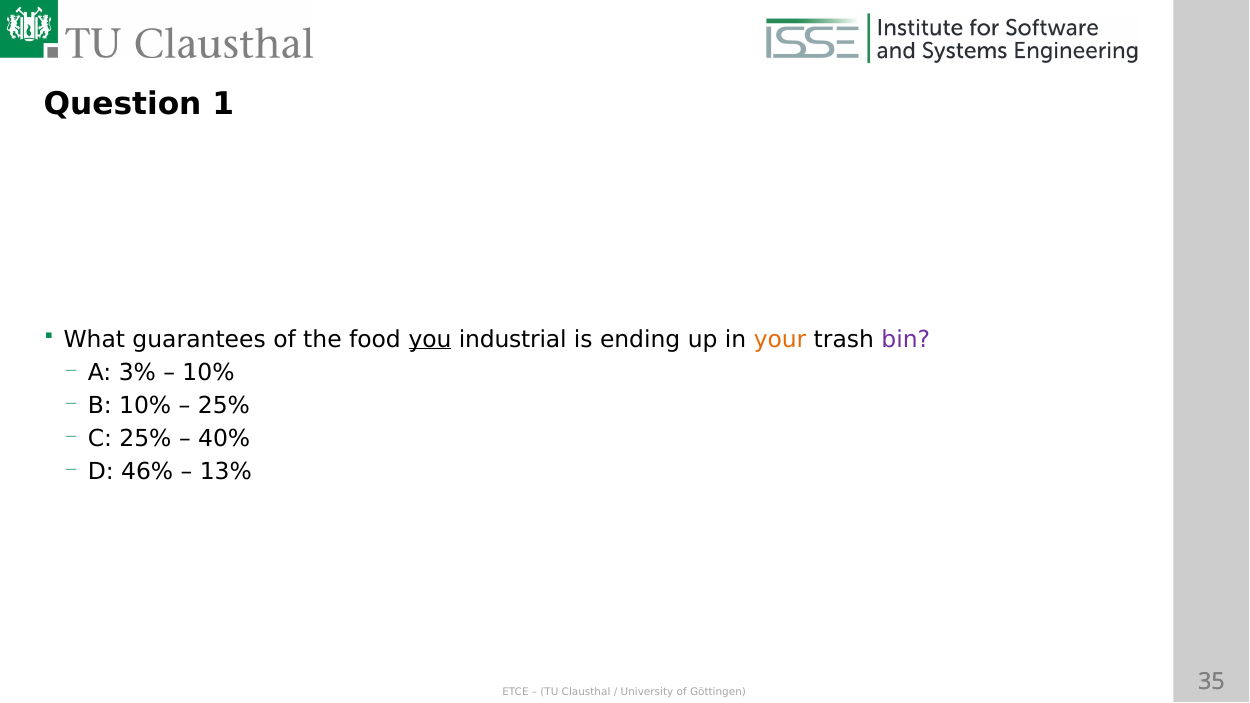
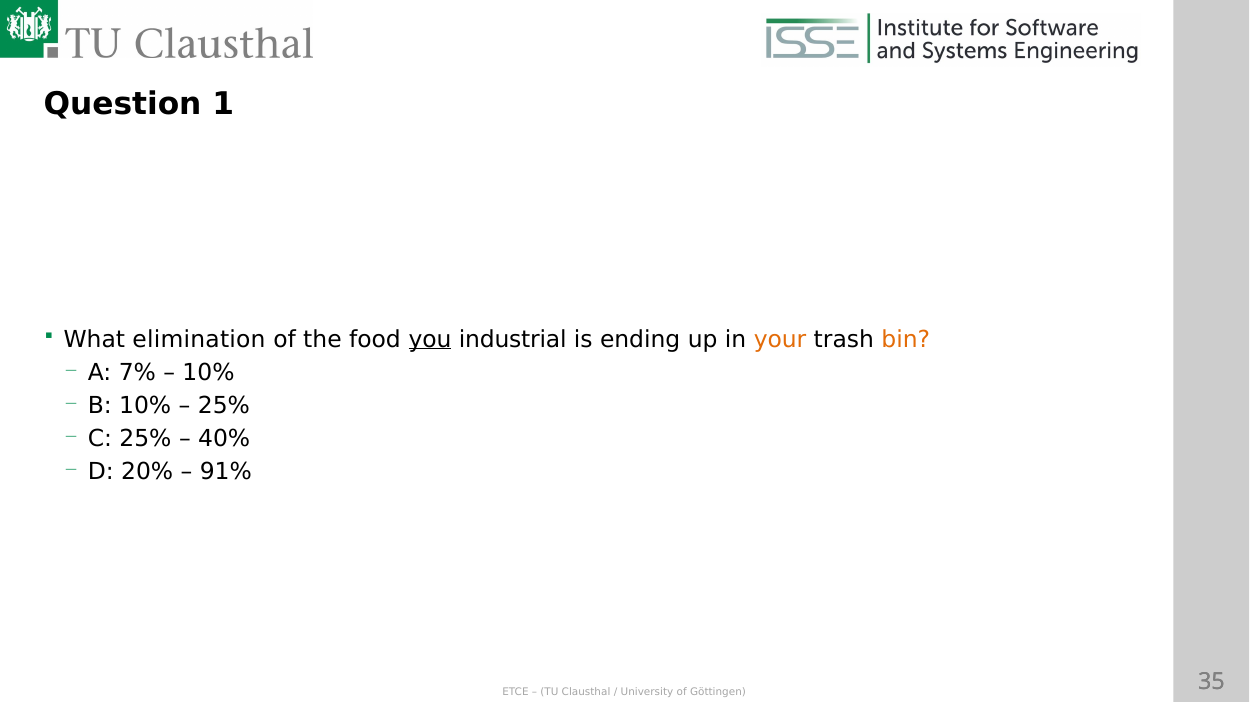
guarantees: guarantees -> elimination (199, 340)
bin colour: purple -> orange (906, 340)
3%: 3% -> 7% (137, 373)
46%: 46% -> 20% (147, 471)
13%: 13% -> 91% (226, 471)
